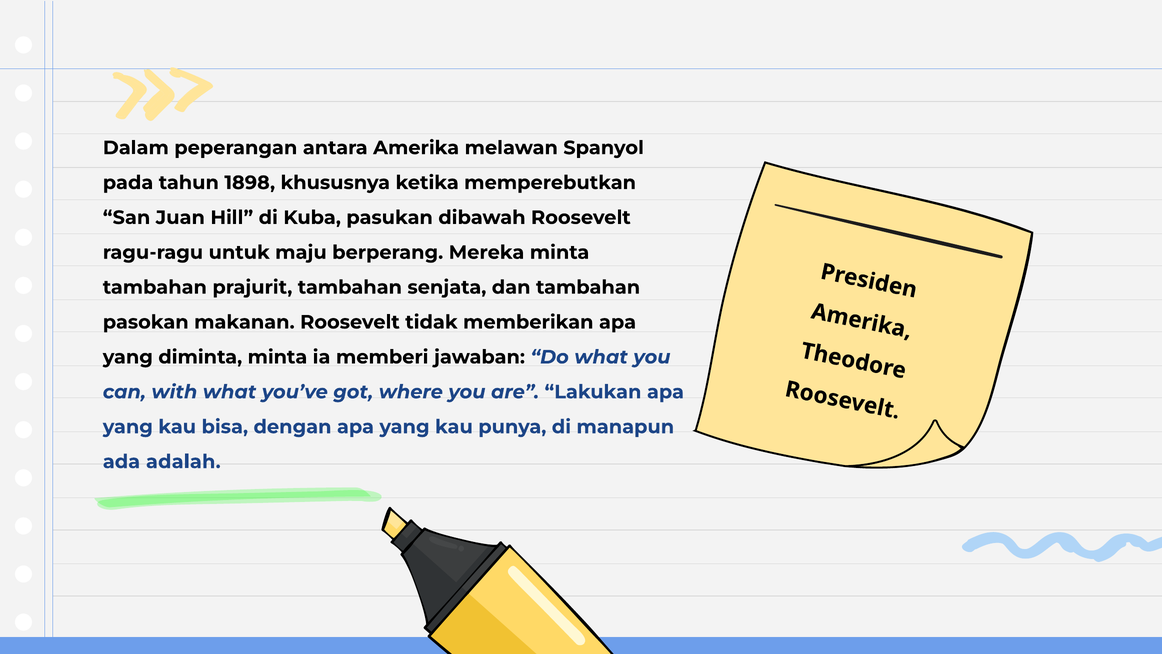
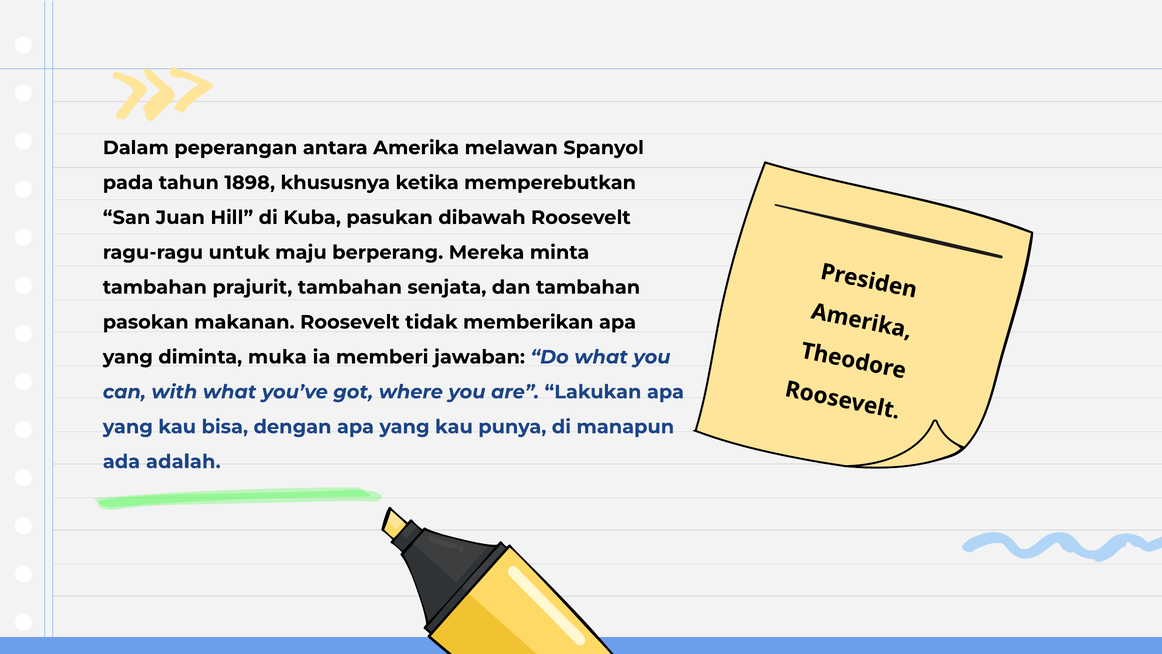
diminta minta: minta -> muka (277, 357)
